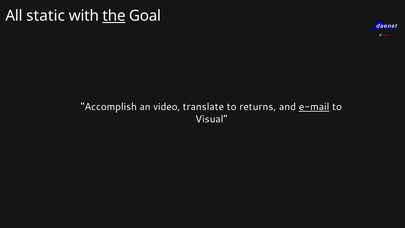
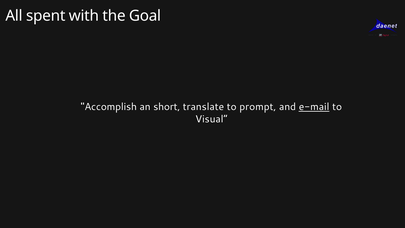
static: static -> spent (46, 16)
the underline: present -> none (114, 16)
video: video -> short (167, 107)
returns: returns -> prompt (258, 107)
